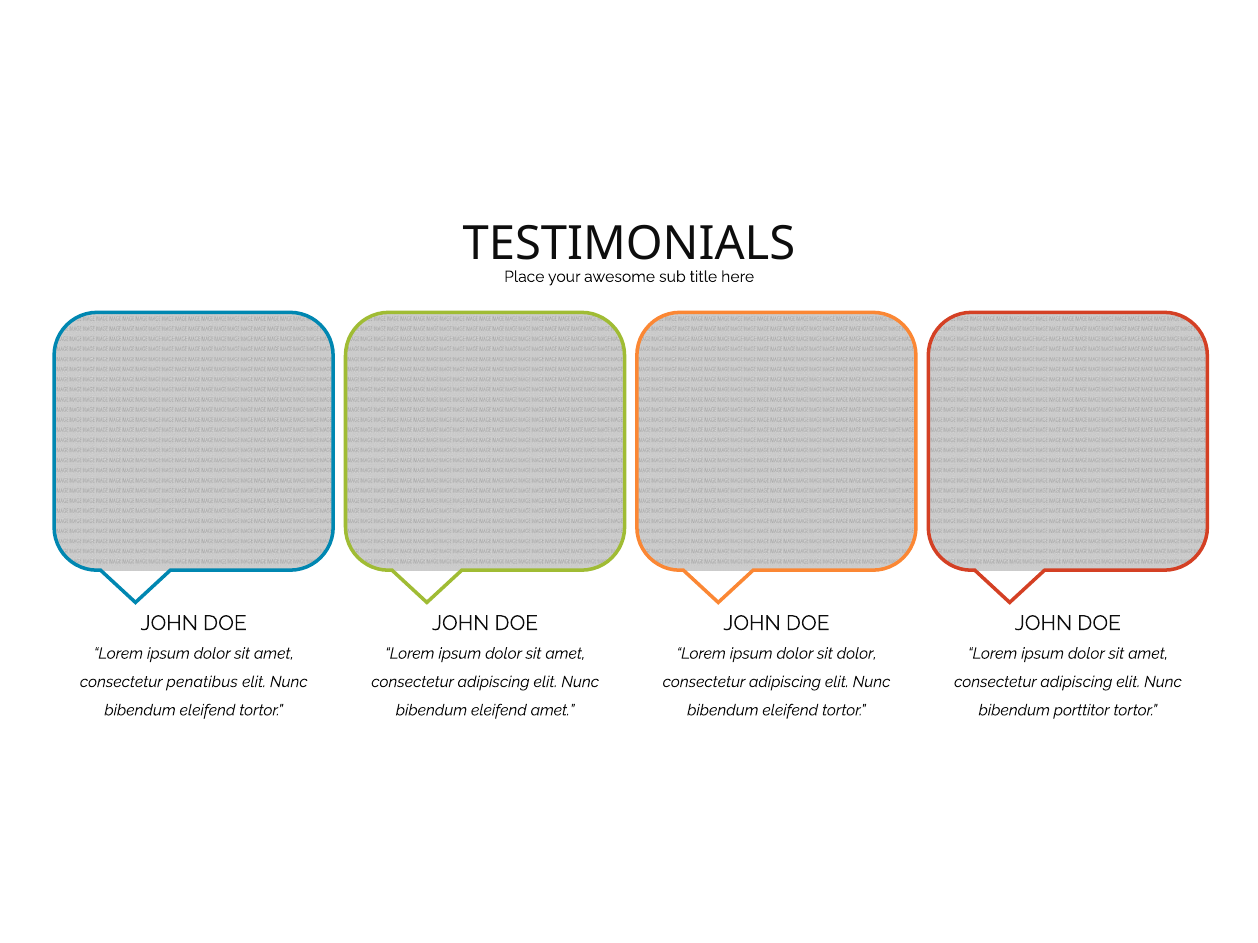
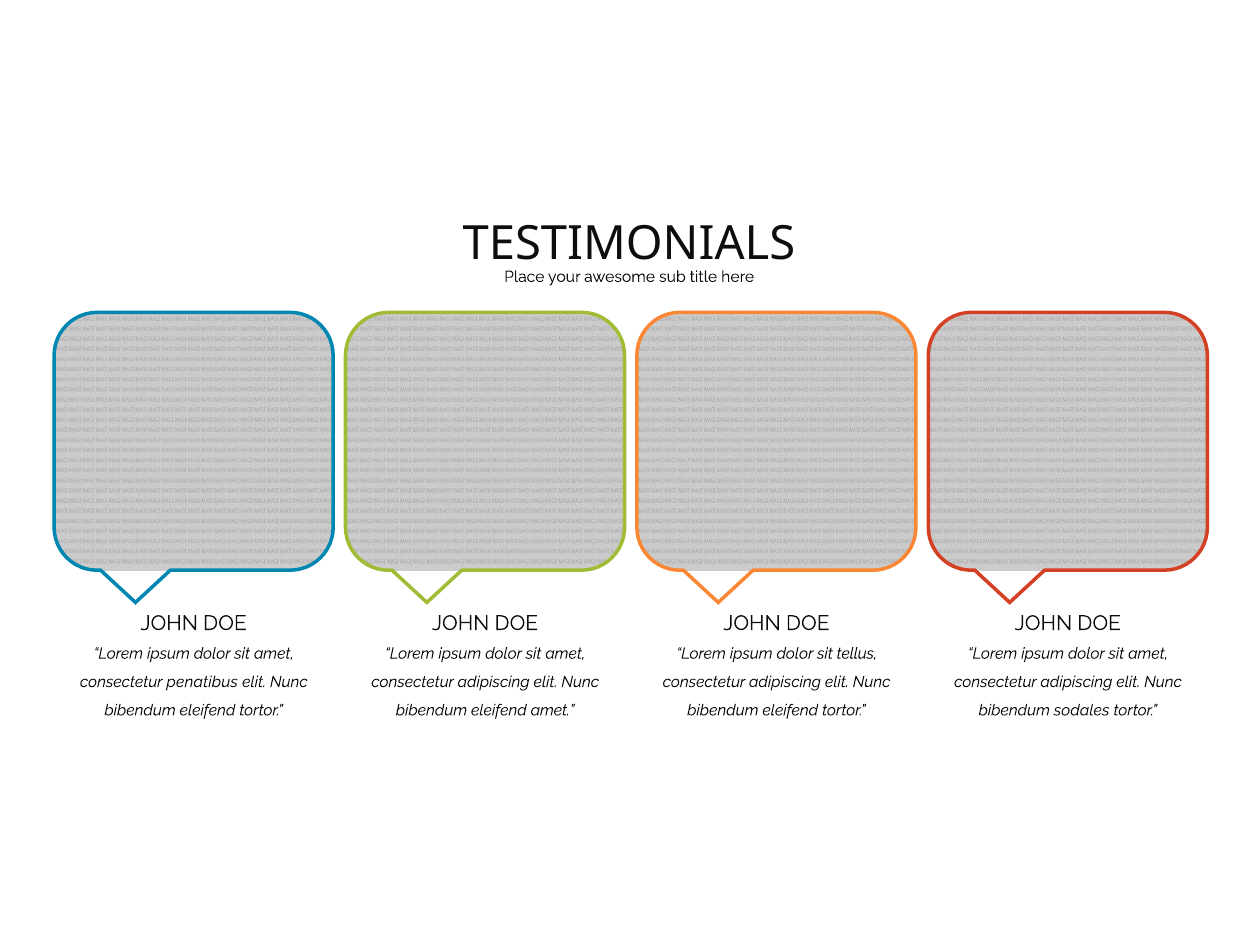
sit dolor: dolor -> tellus (857, 654)
porttitor: porttitor -> sodales (1082, 711)
